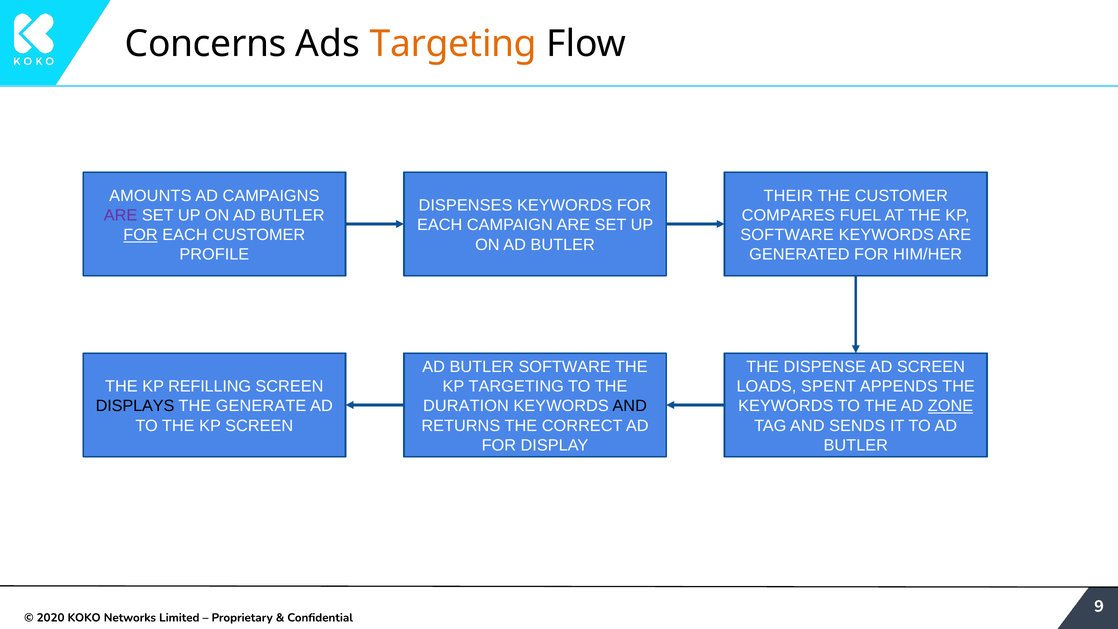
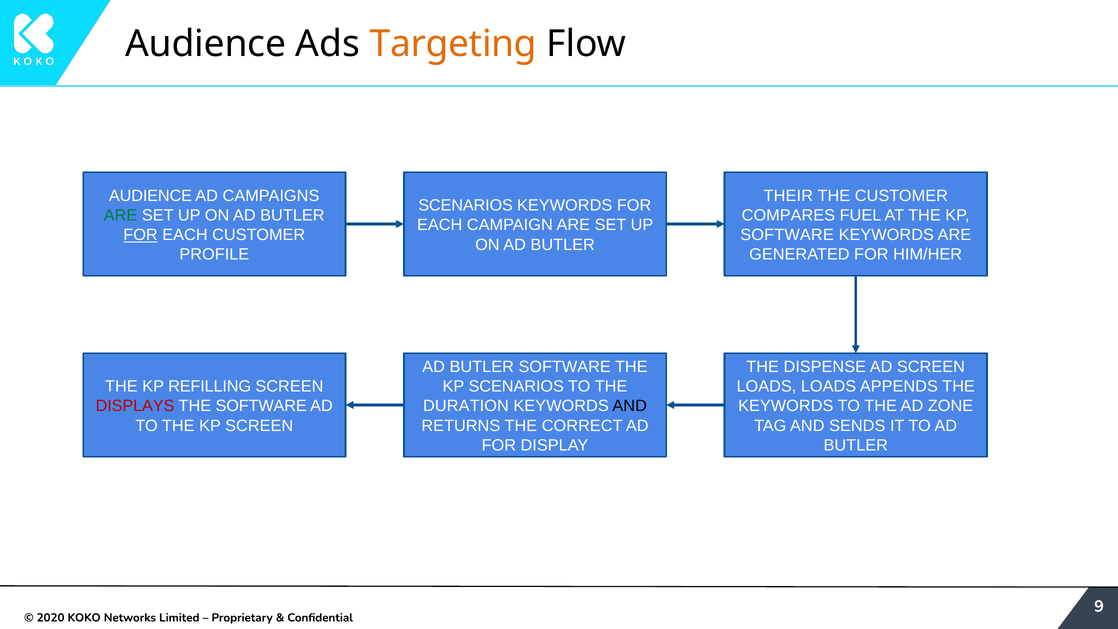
Concerns: Concerns -> Audience (206, 44)
AMOUNTS: AMOUNTS -> AUDIENCE (150, 196)
DISPENSES: DISPENSES -> SCENARIOS (466, 205)
ARE colour: purple -> green (121, 215)
KP TARGETING: TARGETING -> SCENARIOS (516, 386)
LOADS SPENT: SPENT -> LOADS (829, 386)
DISPLAYS colour: black -> red (135, 406)
THE GENERATE: GENERATE -> SOFTWARE (261, 406)
ZONE underline: present -> none (951, 406)
